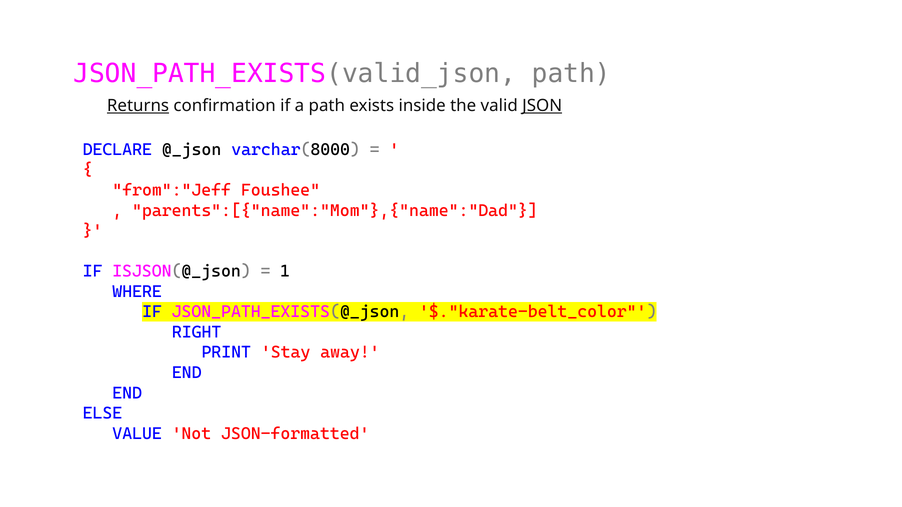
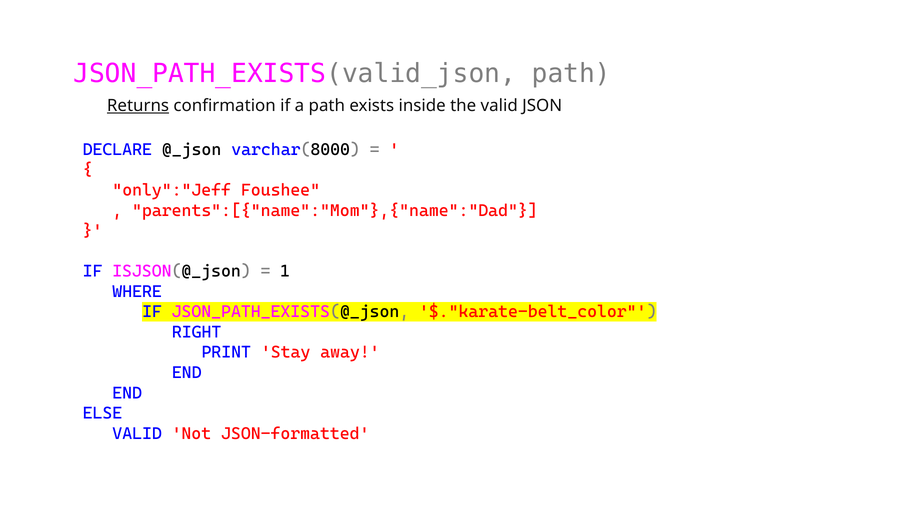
JSON underline: present -> none (542, 106)
from":"Jeff: from":"Jeff -> only":"Jeff (172, 190)
VALUE: VALUE -> VALID (137, 434)
